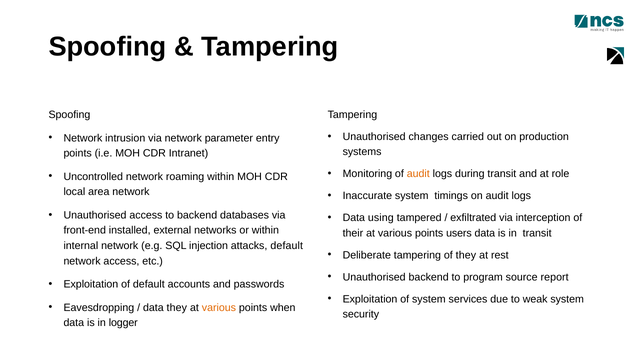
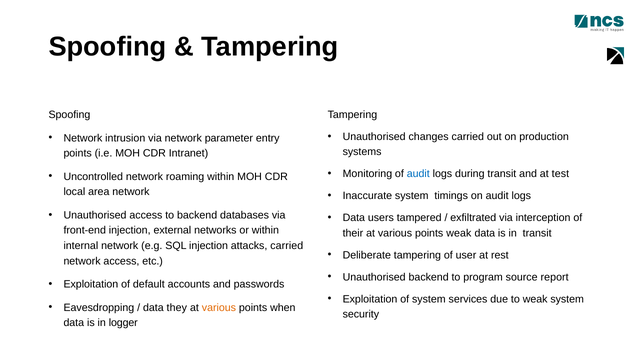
audit colour: orange -> blue (418, 174)
role: role -> test (560, 174)
using: using -> users (381, 218)
front-end installed: installed -> injection (130, 230)
points users: users -> weak (459, 233)
attacks default: default -> carried (287, 246)
of they: they -> user (466, 255)
